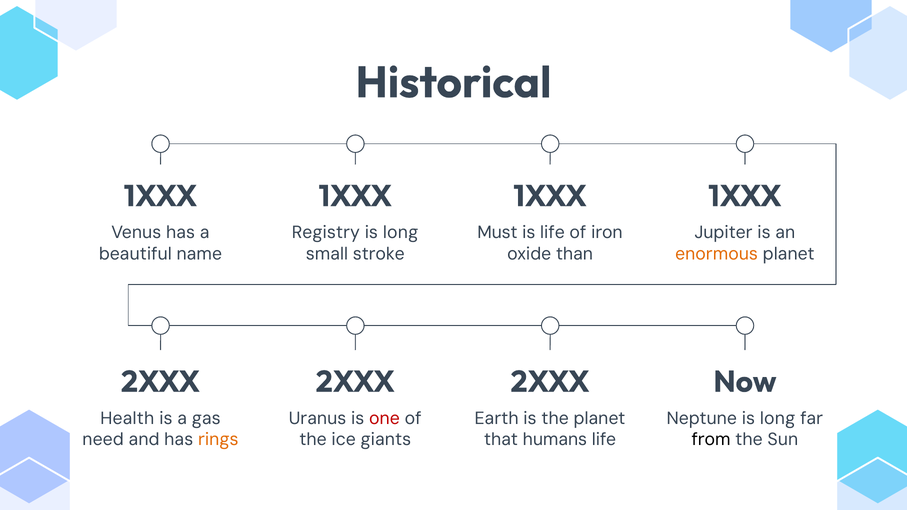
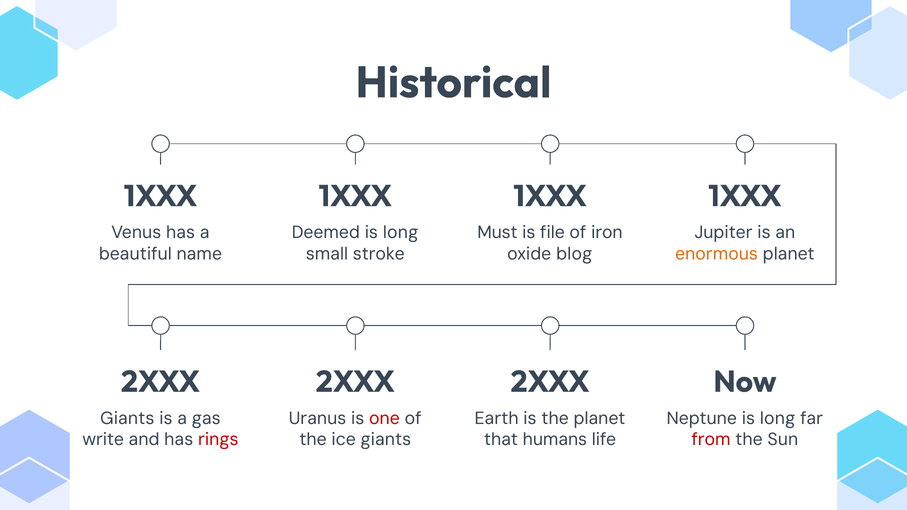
Registry: Registry -> Deemed (326, 233)
is life: life -> file (552, 233)
than: than -> blog (574, 254)
Health: Health -> Giants (127, 418)
need: need -> write (103, 440)
rings colour: orange -> red (218, 440)
from colour: black -> red (711, 440)
